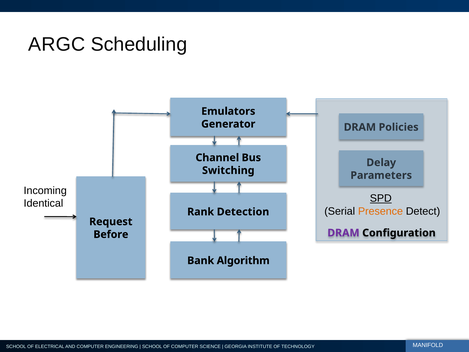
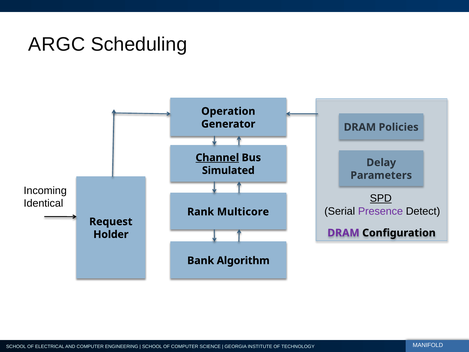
Emulators: Emulators -> Operation (228, 111)
Channel underline: none -> present (217, 158)
Switching: Switching -> Simulated (228, 170)
Presence colour: orange -> purple (380, 211)
Detection: Detection -> Multicore (243, 212)
Before: Before -> Holder (111, 234)
